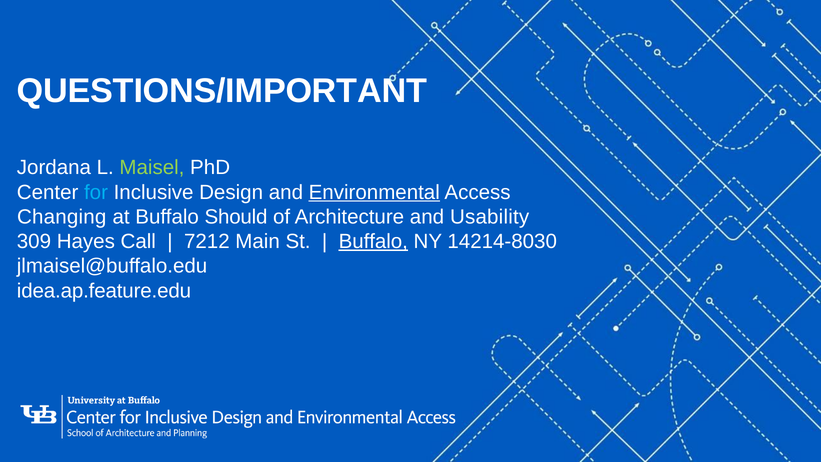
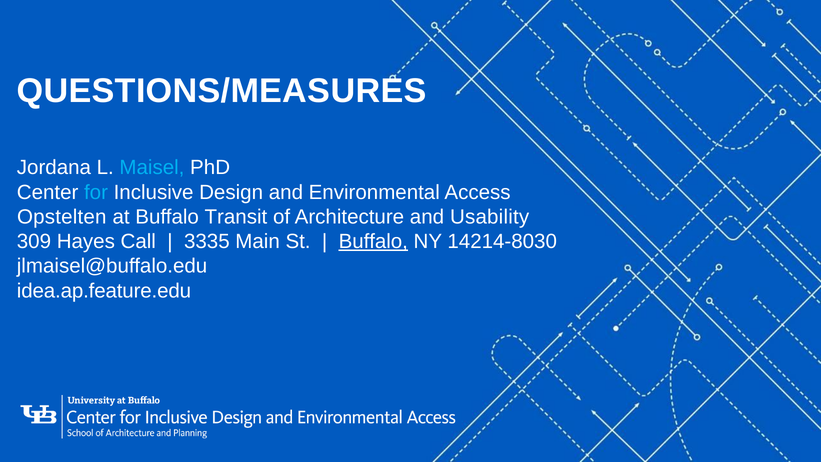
QUESTIONS/IMPORTANT: QUESTIONS/IMPORTANT -> QUESTIONS/MEASURES (222, 91)
Maisel colour: light green -> light blue (152, 168)
Environmental underline: present -> none (374, 192)
Changing: Changing -> Opstelten (62, 217)
Should: Should -> Transit (236, 217)
7212: 7212 -> 3335 (207, 241)
